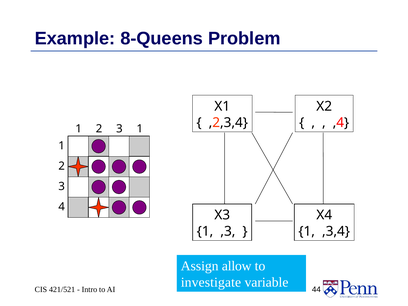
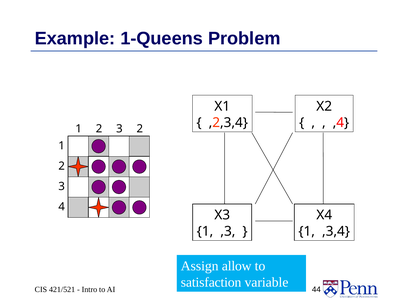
8-Queens: 8-Queens -> 1-Queens (162, 39)
2 1: 1 -> 2 (140, 129)
investigate: investigate -> satisfaction (211, 282)
